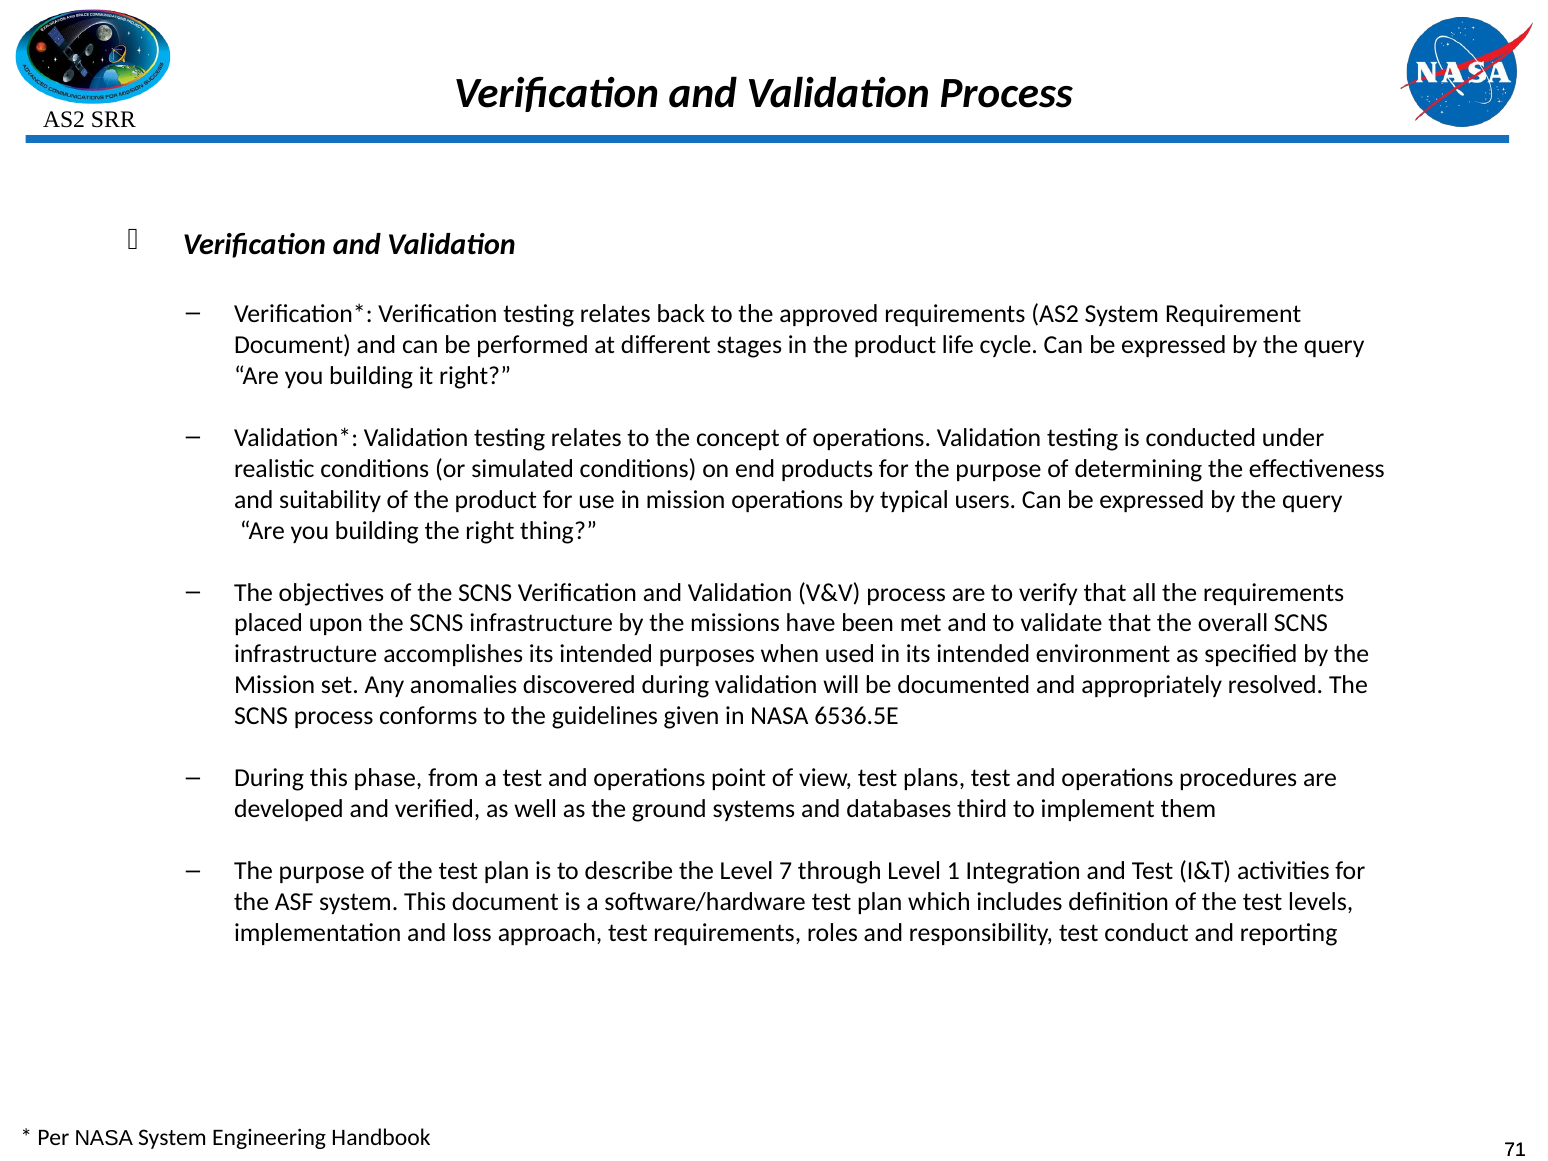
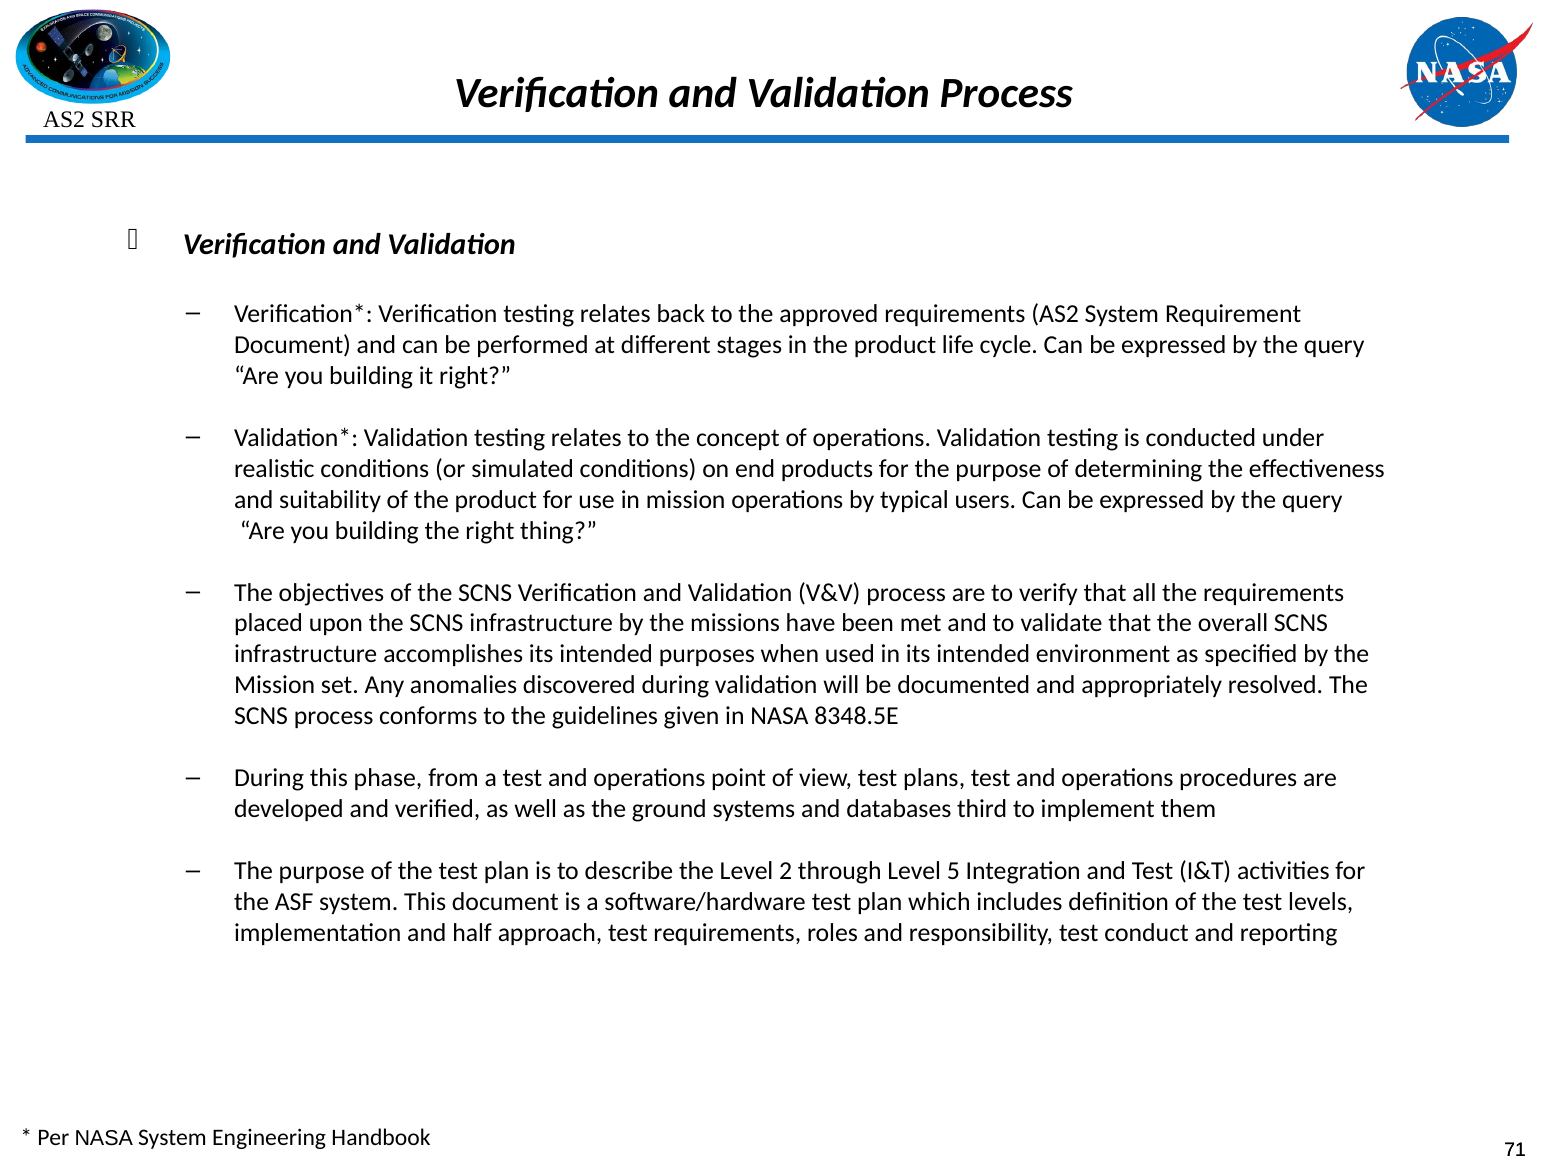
6536.5E: 6536.5E -> 8348.5E (857, 716)
7: 7 -> 2 (786, 871)
1: 1 -> 5 (953, 871)
loss: loss -> half (472, 933)
